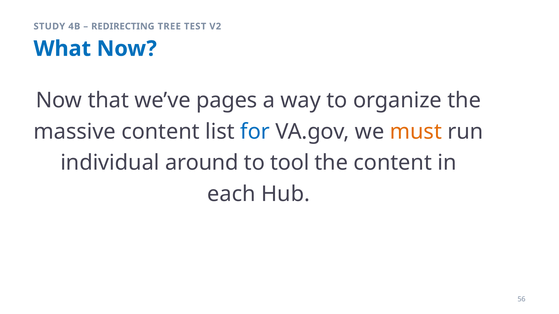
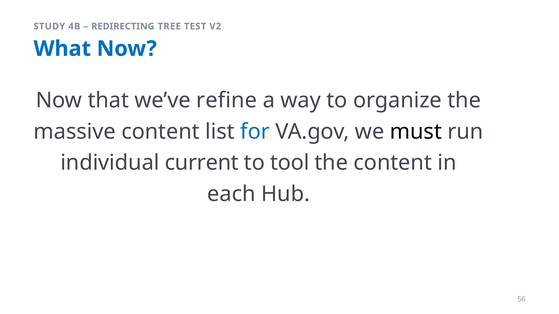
pages: pages -> refine (227, 101)
must colour: orange -> black (416, 132)
around: around -> current (202, 163)
